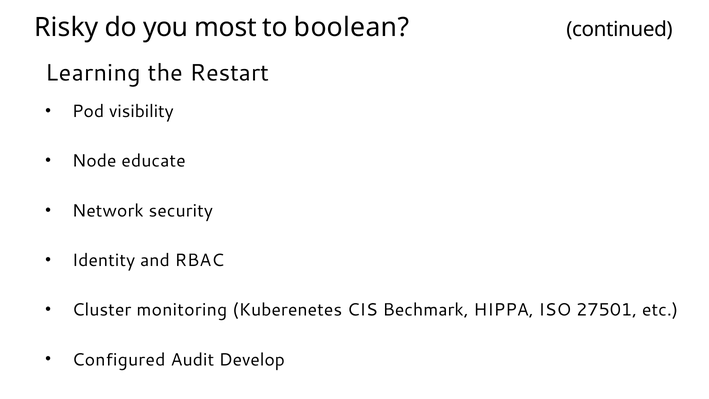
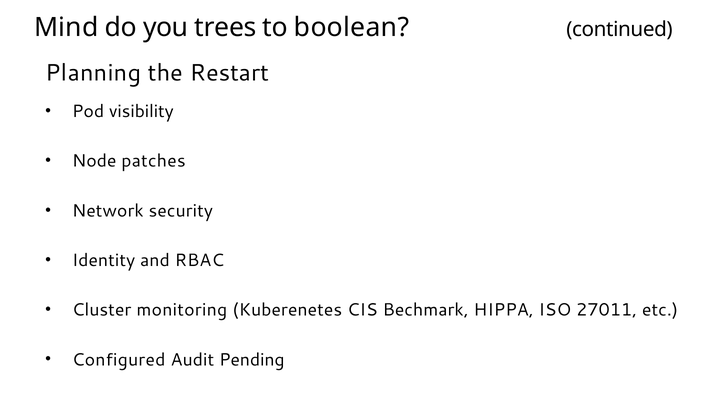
Risky: Risky -> Mind (66, 28)
most: most -> trees (225, 28)
Learning: Learning -> Planning (93, 73)
educate: educate -> patches (154, 161)
27501: 27501 -> 27011 (607, 310)
Develop: Develop -> Pending (252, 360)
